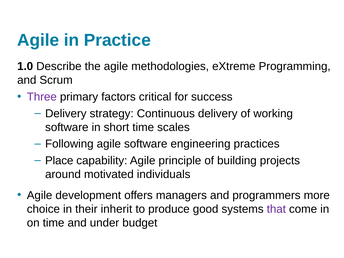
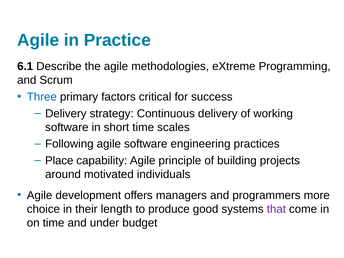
1.0: 1.0 -> 6.1 (25, 66)
Three colour: purple -> blue (42, 97)
inherit: inherit -> length (116, 209)
